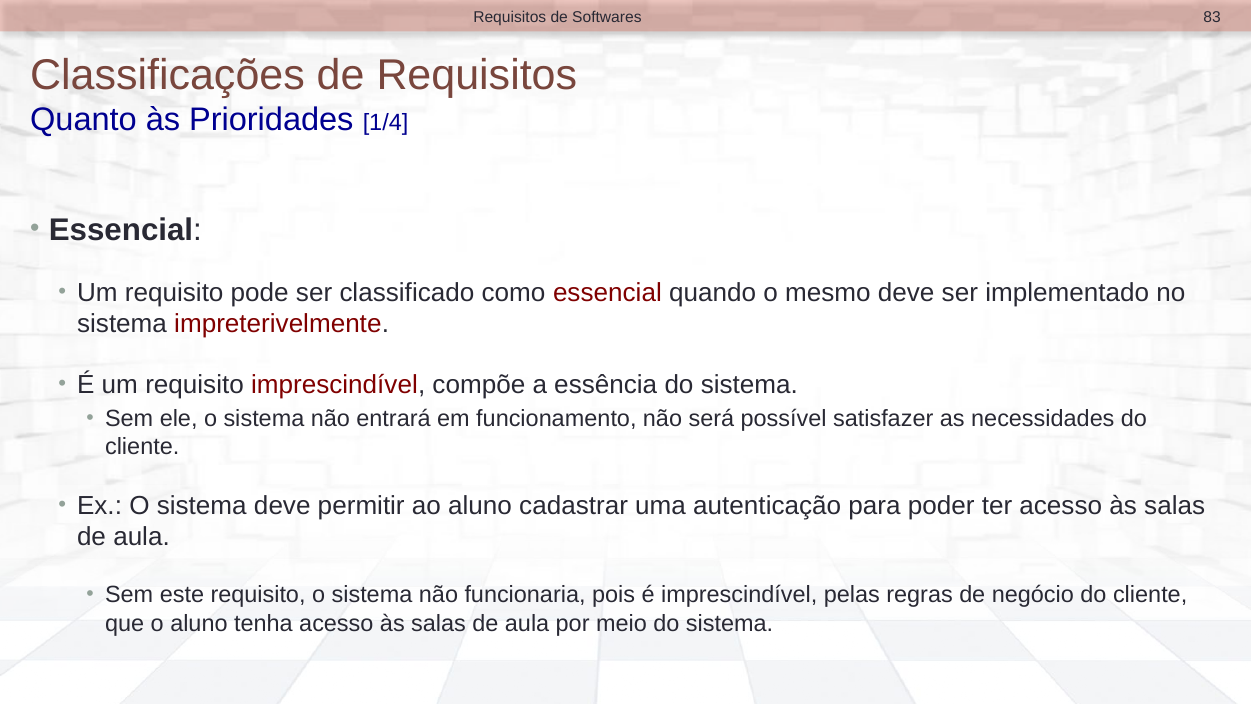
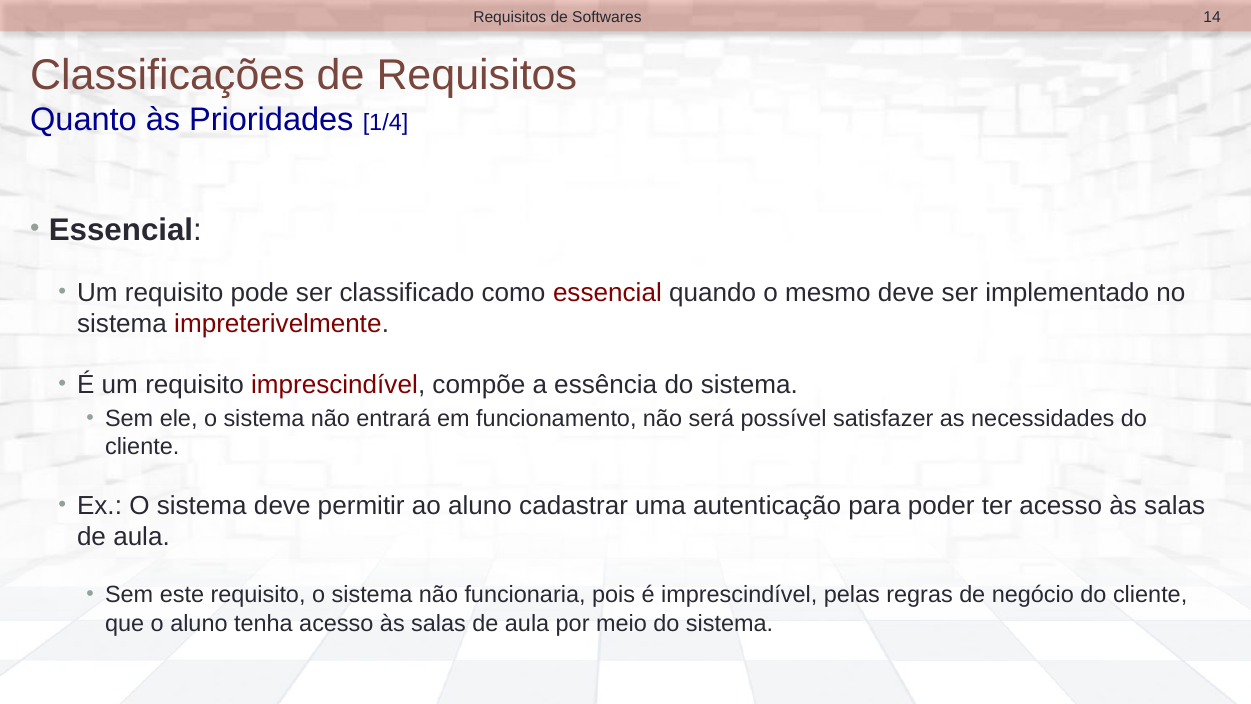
83: 83 -> 14 (1212, 18)
